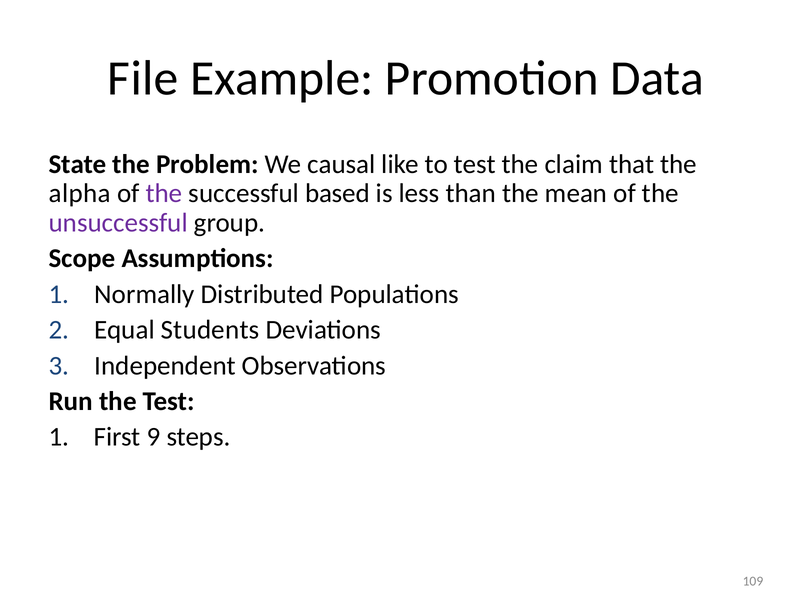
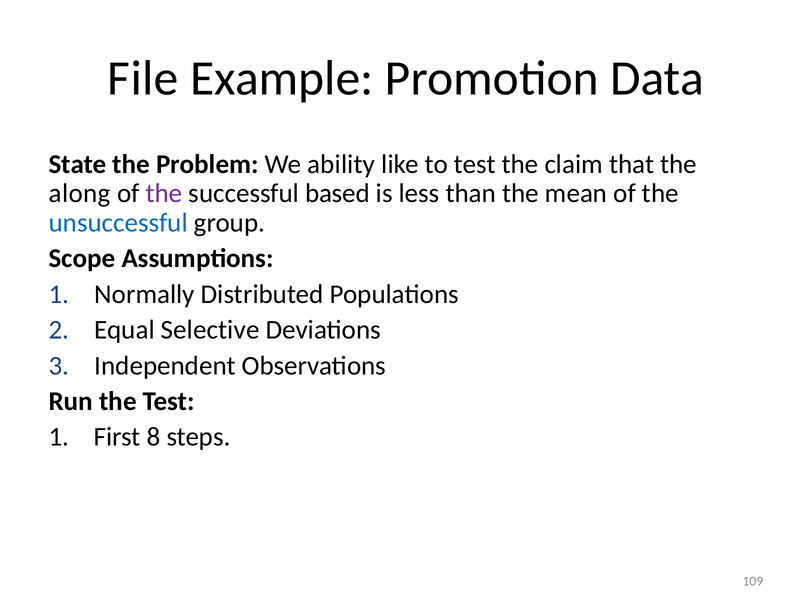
causal: causal -> ability (341, 164)
alpha: alpha -> along (80, 194)
unsuccessful colour: purple -> blue (118, 223)
Students: Students -> Selective (210, 330)
9: 9 -> 8 (154, 437)
